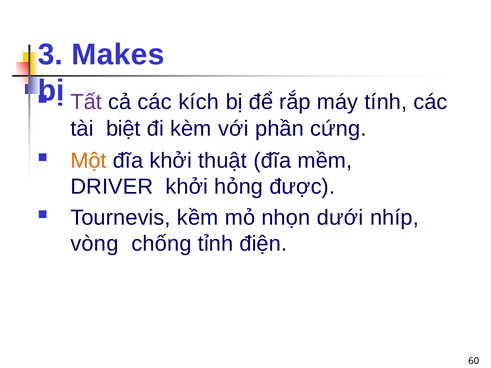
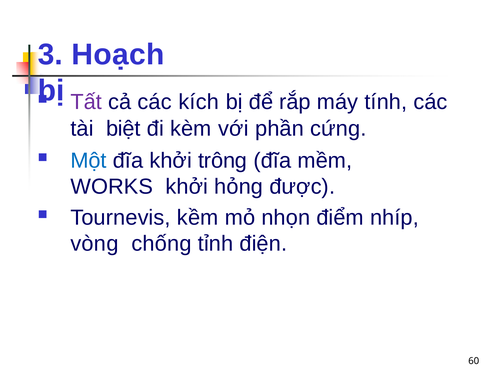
Makes: Makes -> Hoạch (118, 55)
Một colour: orange -> blue (89, 161)
thuật: thuật -> trông (223, 161)
DRIVER: DRIVER -> WORKS (112, 187)
dưới: dưới -> điểm (340, 218)
